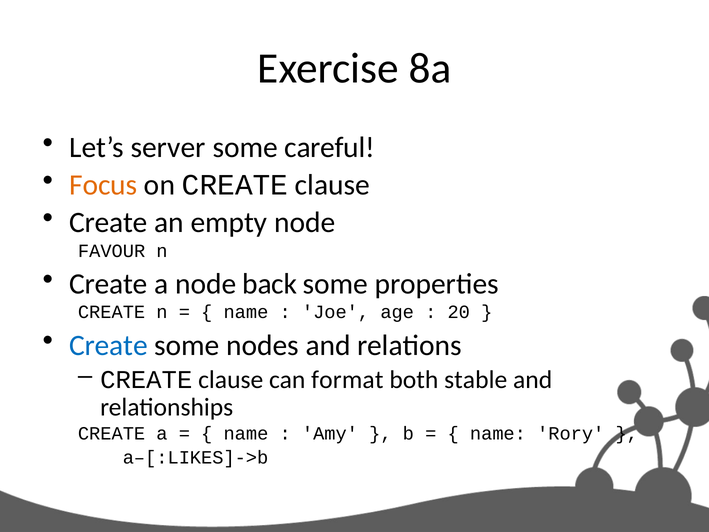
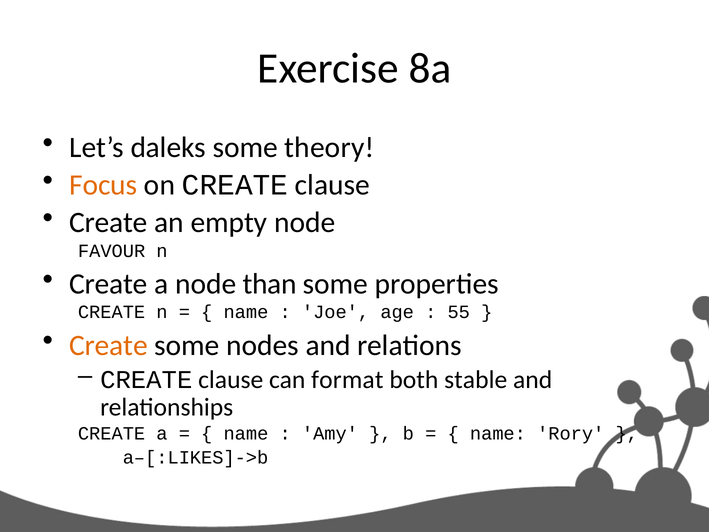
server: server -> daleks (168, 147)
careful: careful -> theory (329, 147)
back: back -> than (270, 284)
20: 20 -> 55 (459, 312)
Create colour: blue -> orange (108, 345)
